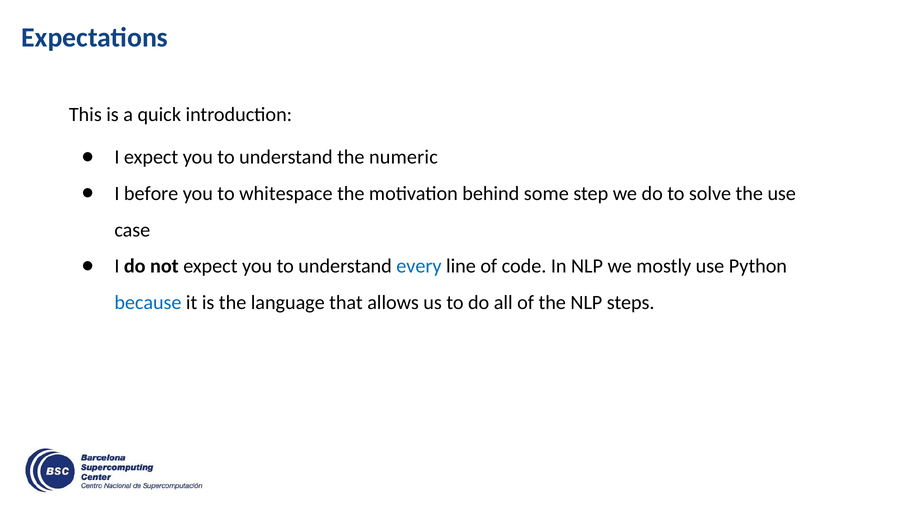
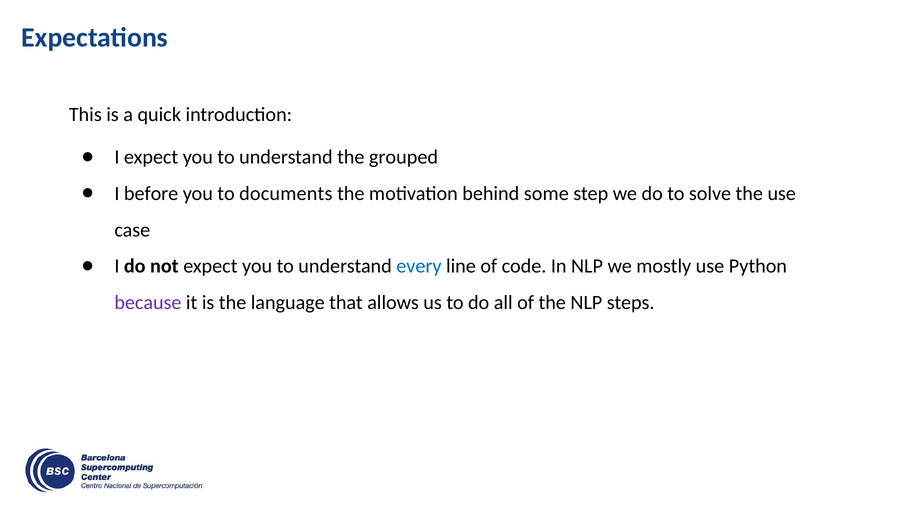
numeric: numeric -> grouped (403, 157)
whitespace: whitespace -> documents (286, 193)
because colour: blue -> purple (148, 303)
